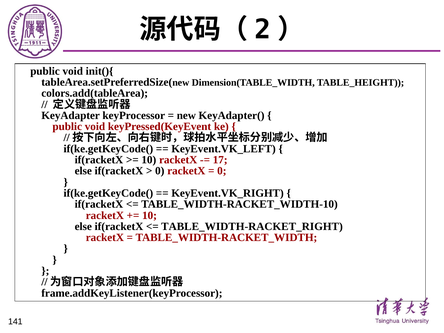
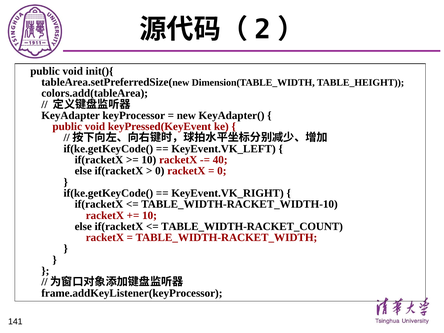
17: 17 -> 40 (220, 160)
TABLE_WIDTH-RACKET_RIGHT: TABLE_WIDTH-RACKET_RIGHT -> TABLE_WIDTH-RACKET_COUNT (252, 226)
